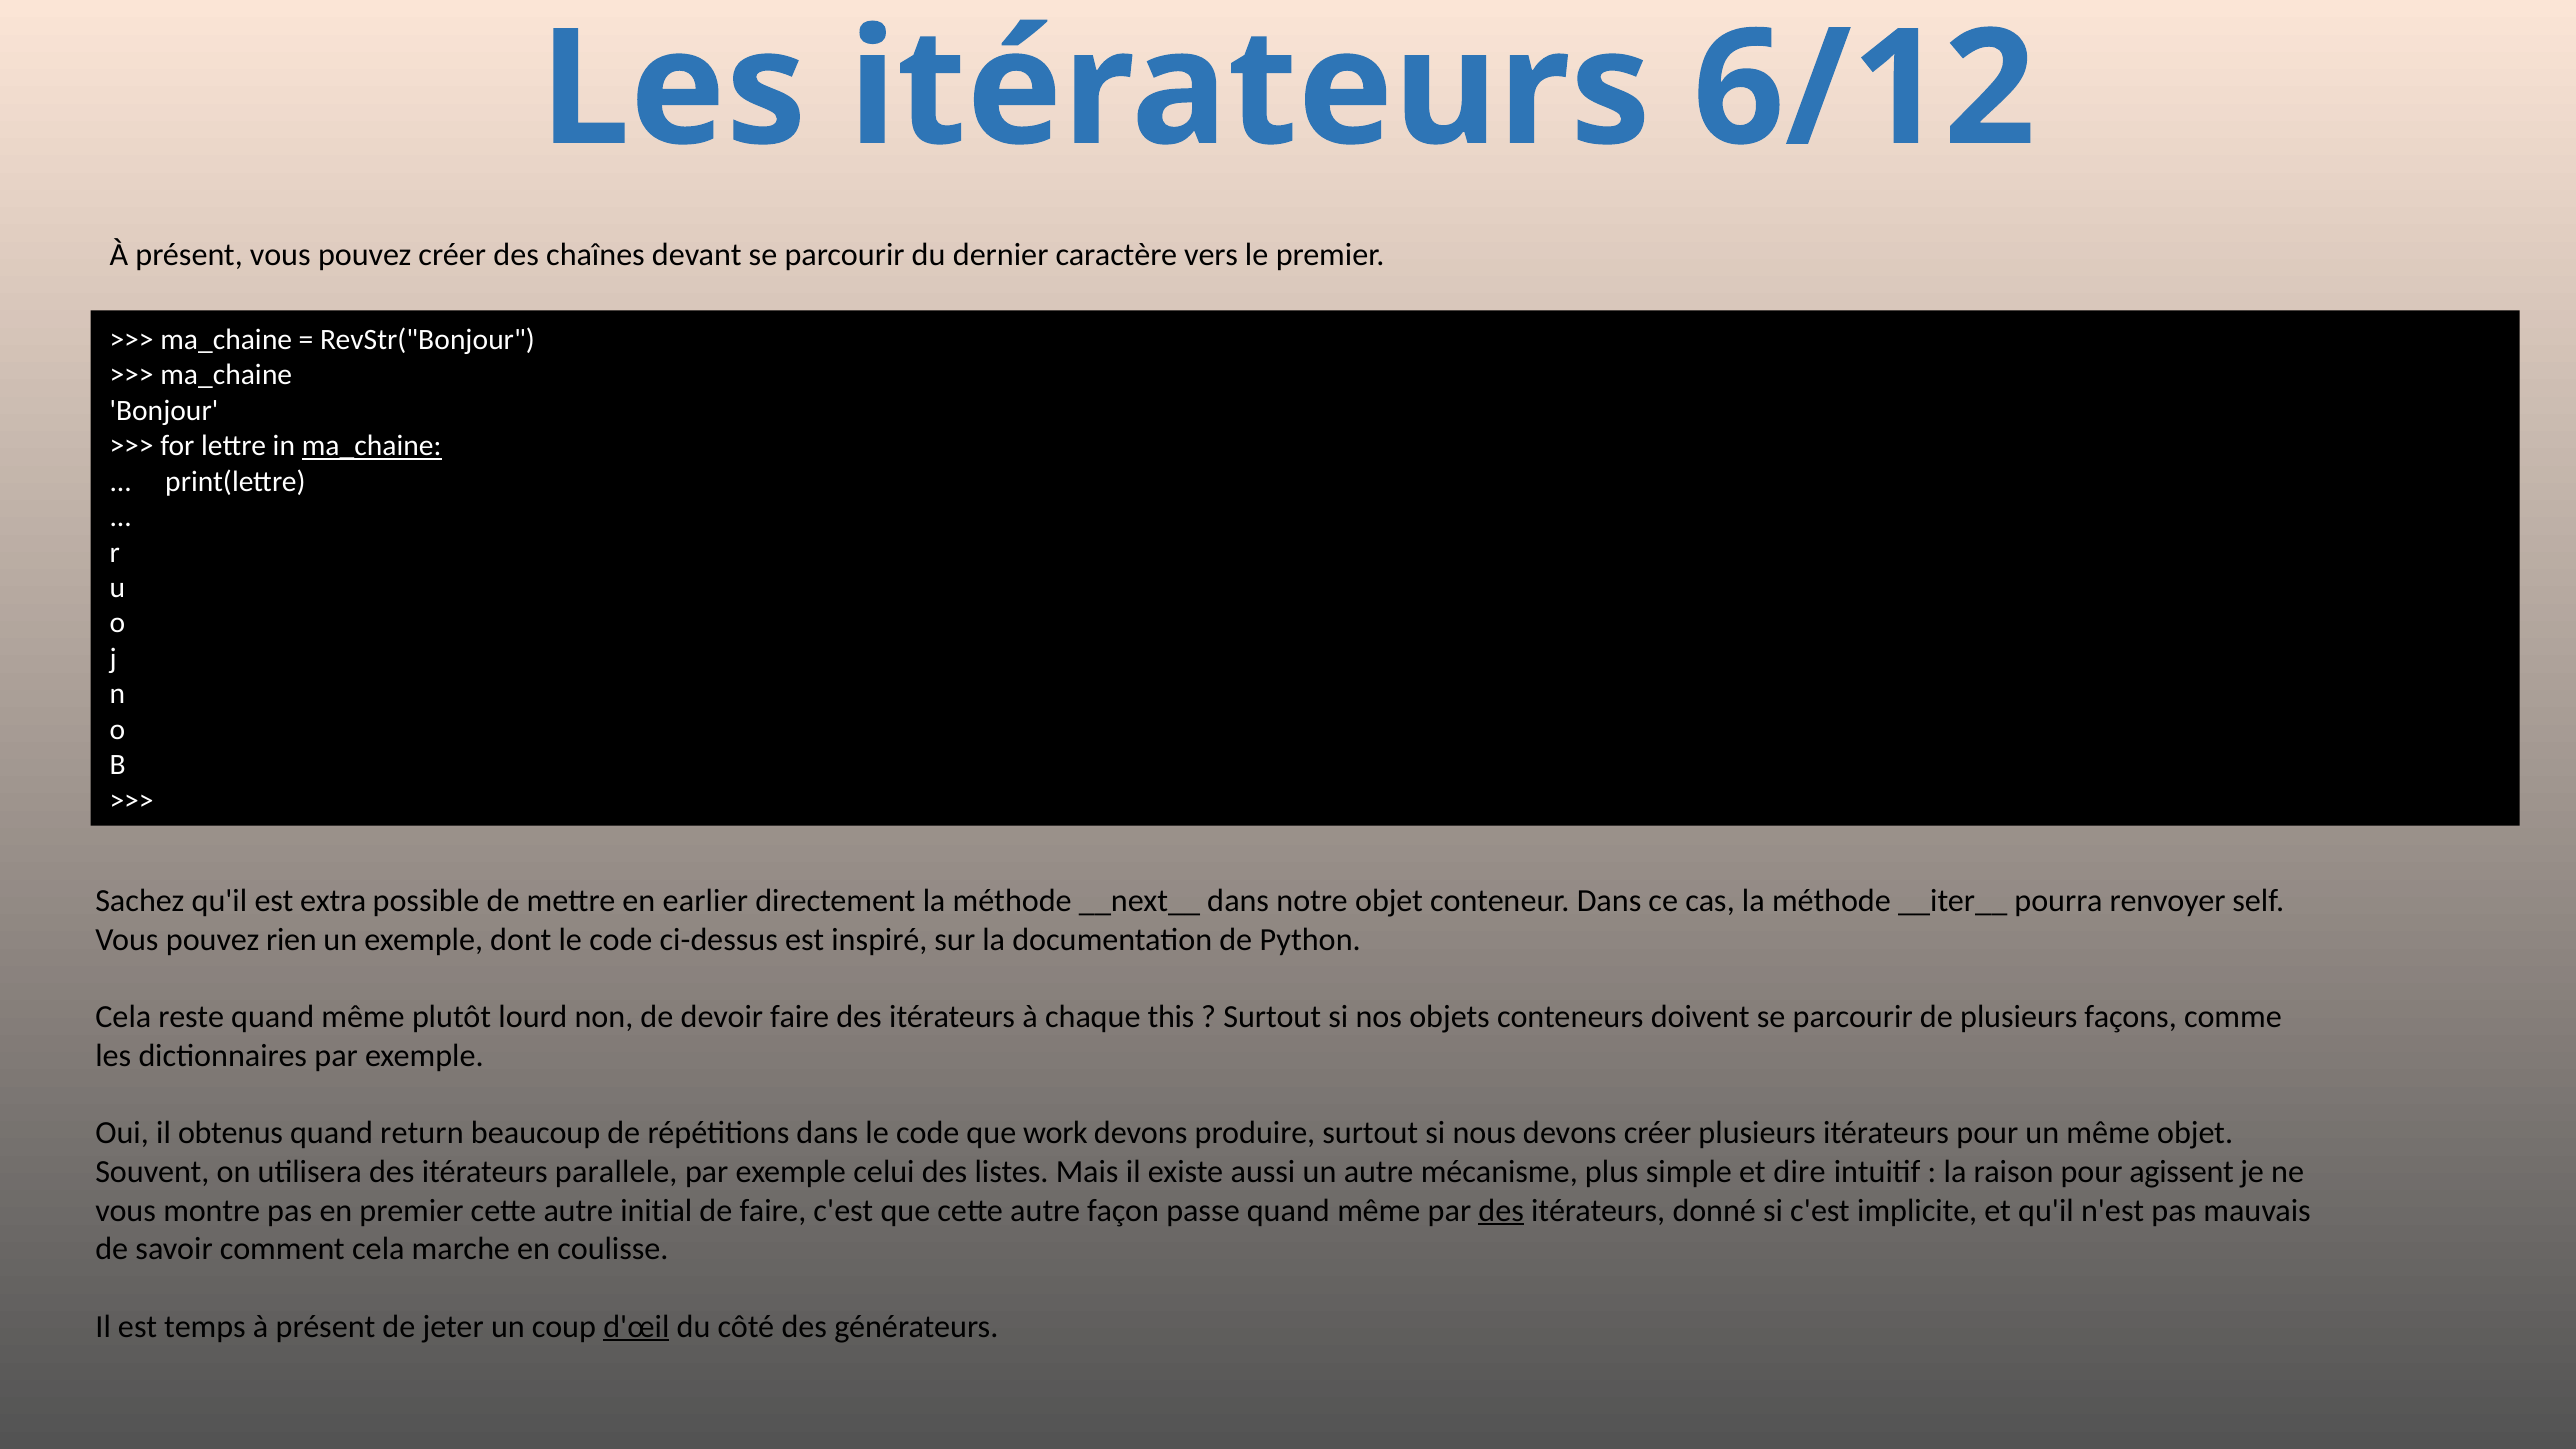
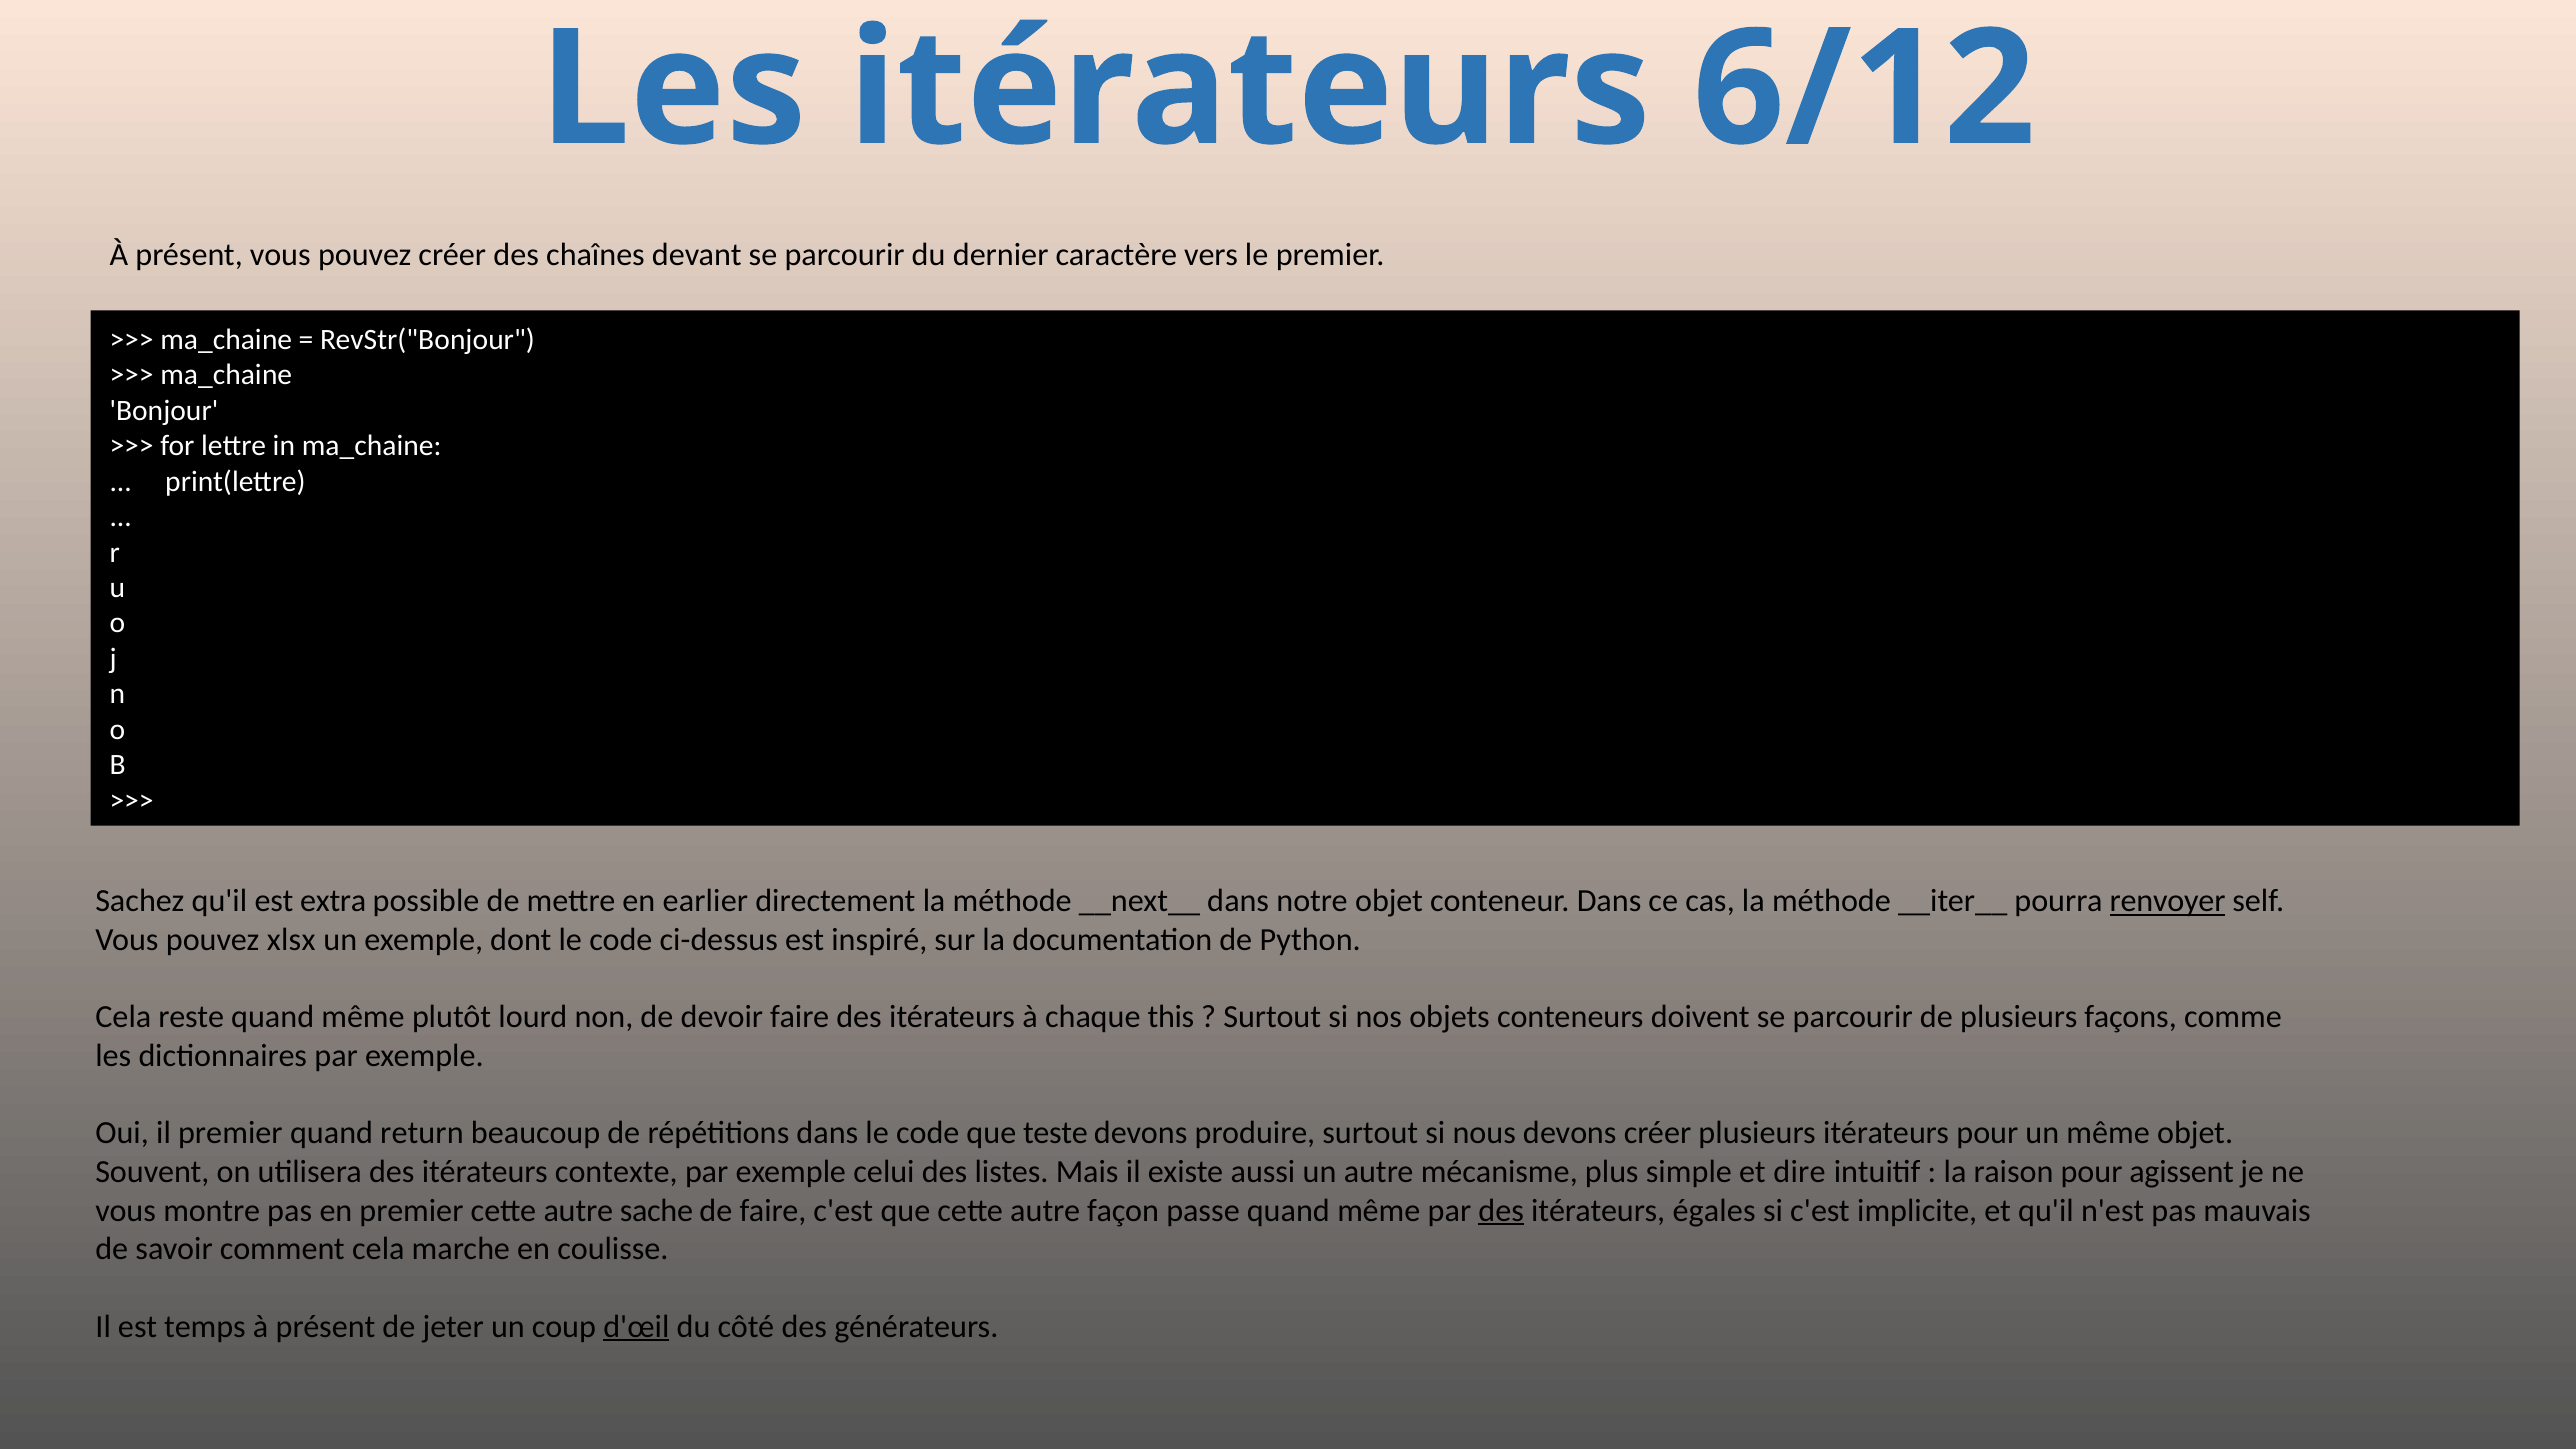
ma_chaine underline: present -> none (372, 446)
renvoyer underline: none -> present (2168, 901)
rien: rien -> xlsx (291, 940)
il obtenus: obtenus -> premier (230, 1133)
work: work -> teste (1055, 1133)
parallele: parallele -> contexte (616, 1172)
initial: initial -> sache (656, 1210)
donné: donné -> égales (1714, 1210)
